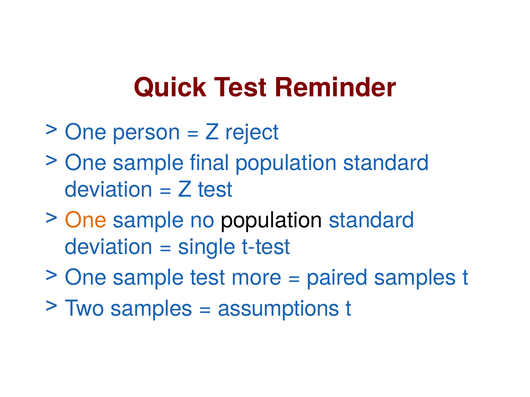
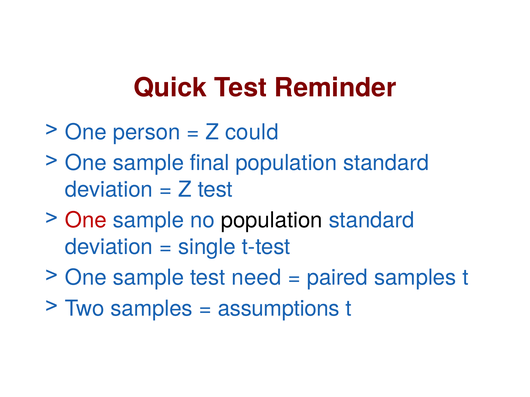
reject: reject -> could (252, 132)
One colour: orange -> red (86, 221)
more: more -> need (256, 278)
